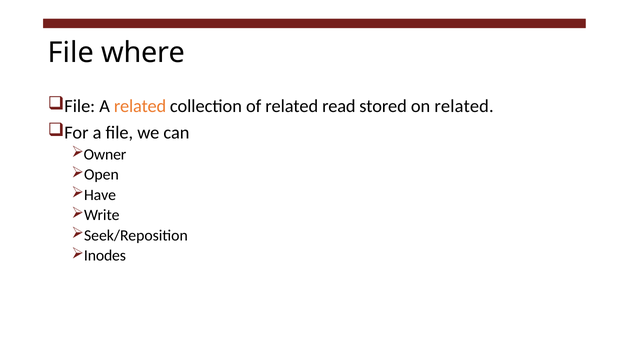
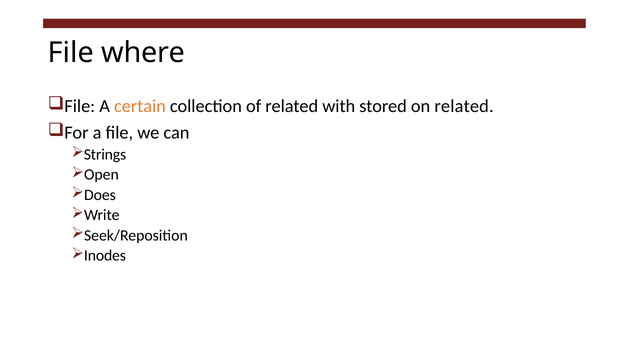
A related: related -> certain (140, 106)
read: read -> with (339, 106)
Owner: Owner -> Strings (105, 154)
Have: Have -> Does (100, 195)
